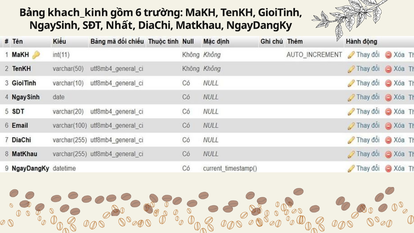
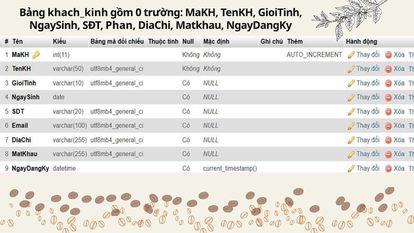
6: 6 -> 0 (138, 13)
Nhất: Nhất -> Phan (121, 25)
